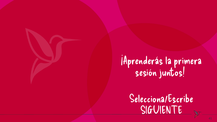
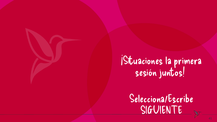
¡Aprenderás: ¡Aprenderás -> ¡Situaciones (142, 61)
